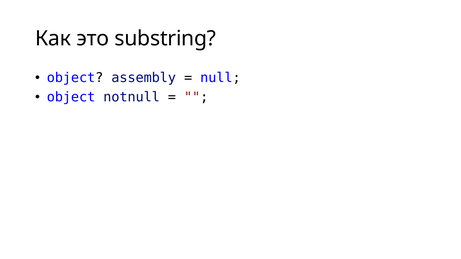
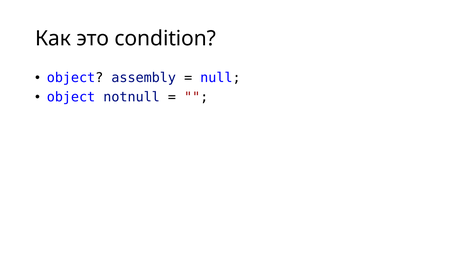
substring: substring -> condition (165, 39)
